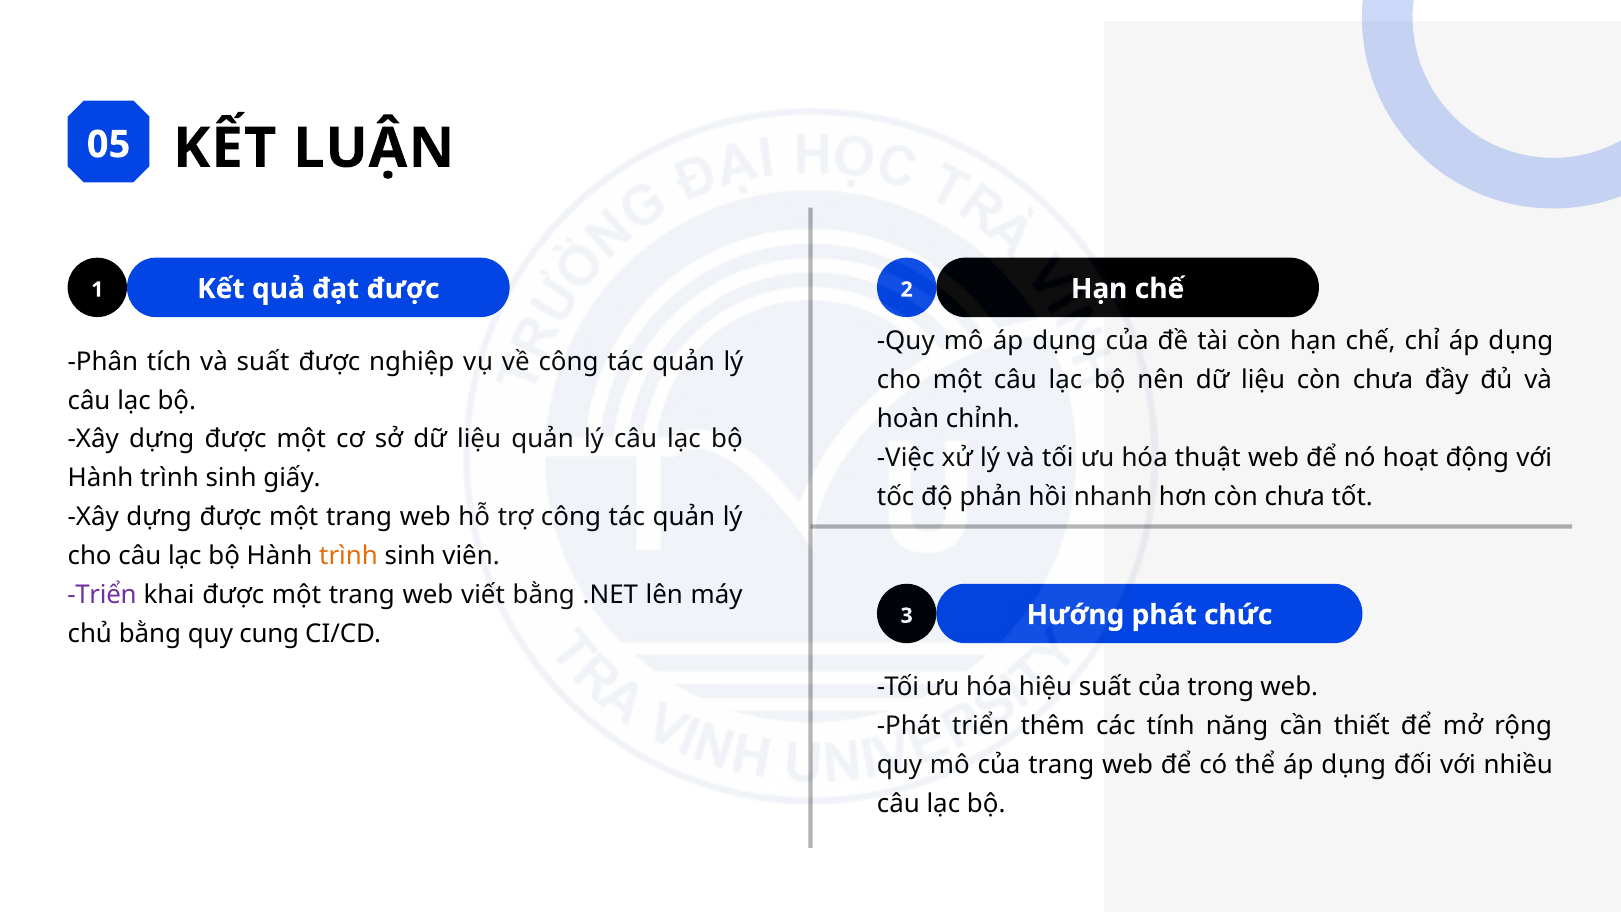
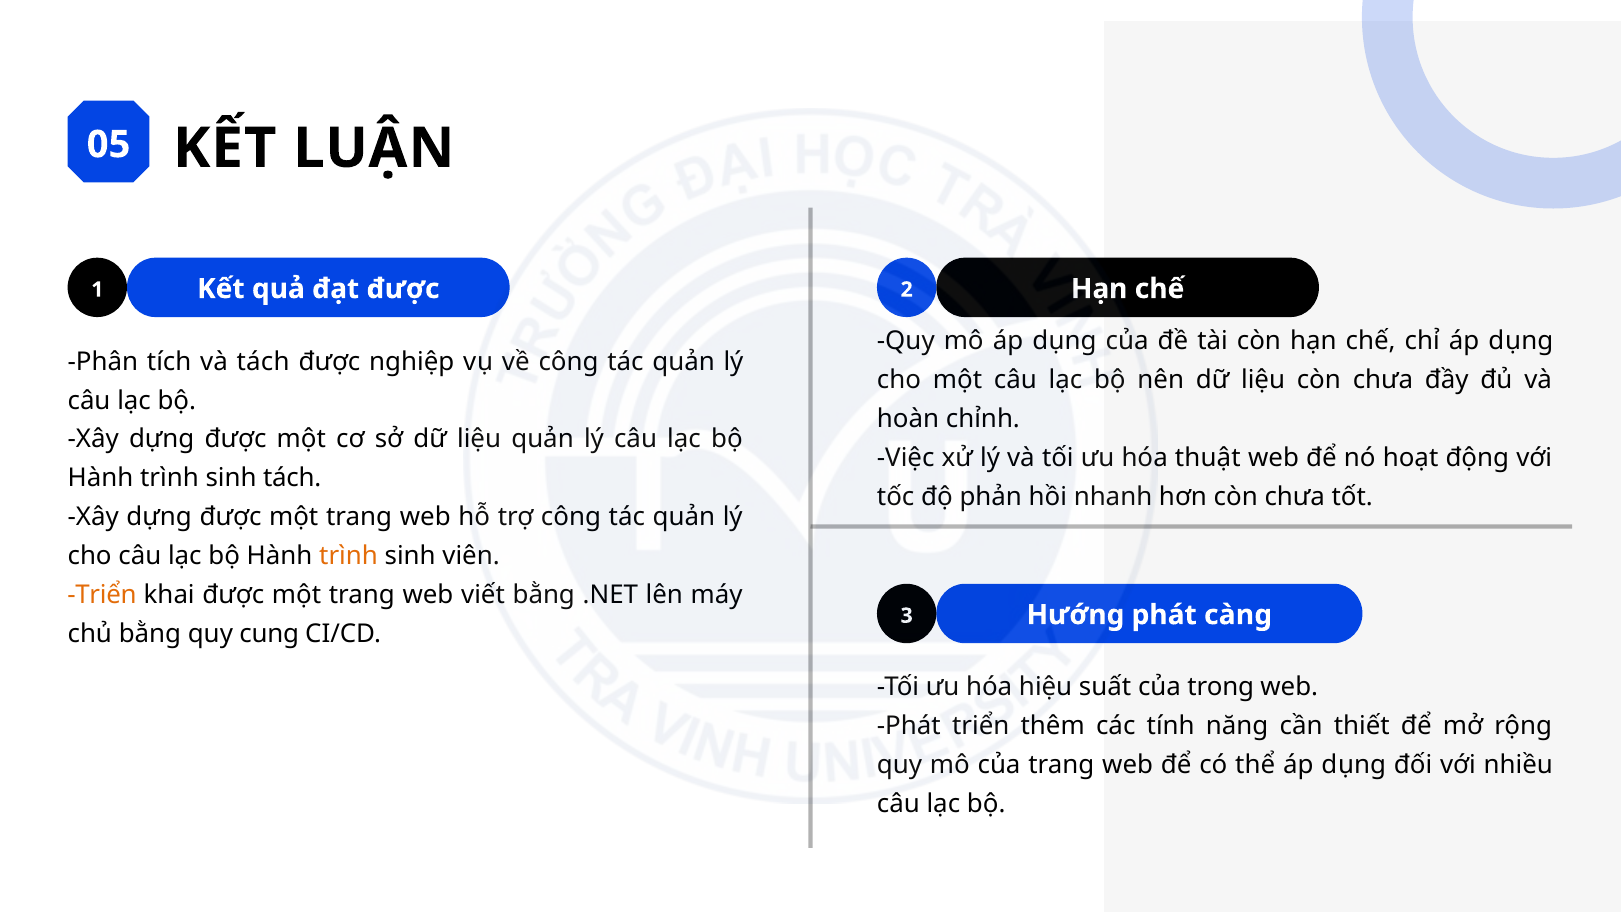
và suất: suất -> tách (263, 362)
sinh giấy: giấy -> tách (292, 478)
Triển colour: purple -> orange (102, 595)
chức: chức -> càng (1238, 615)
